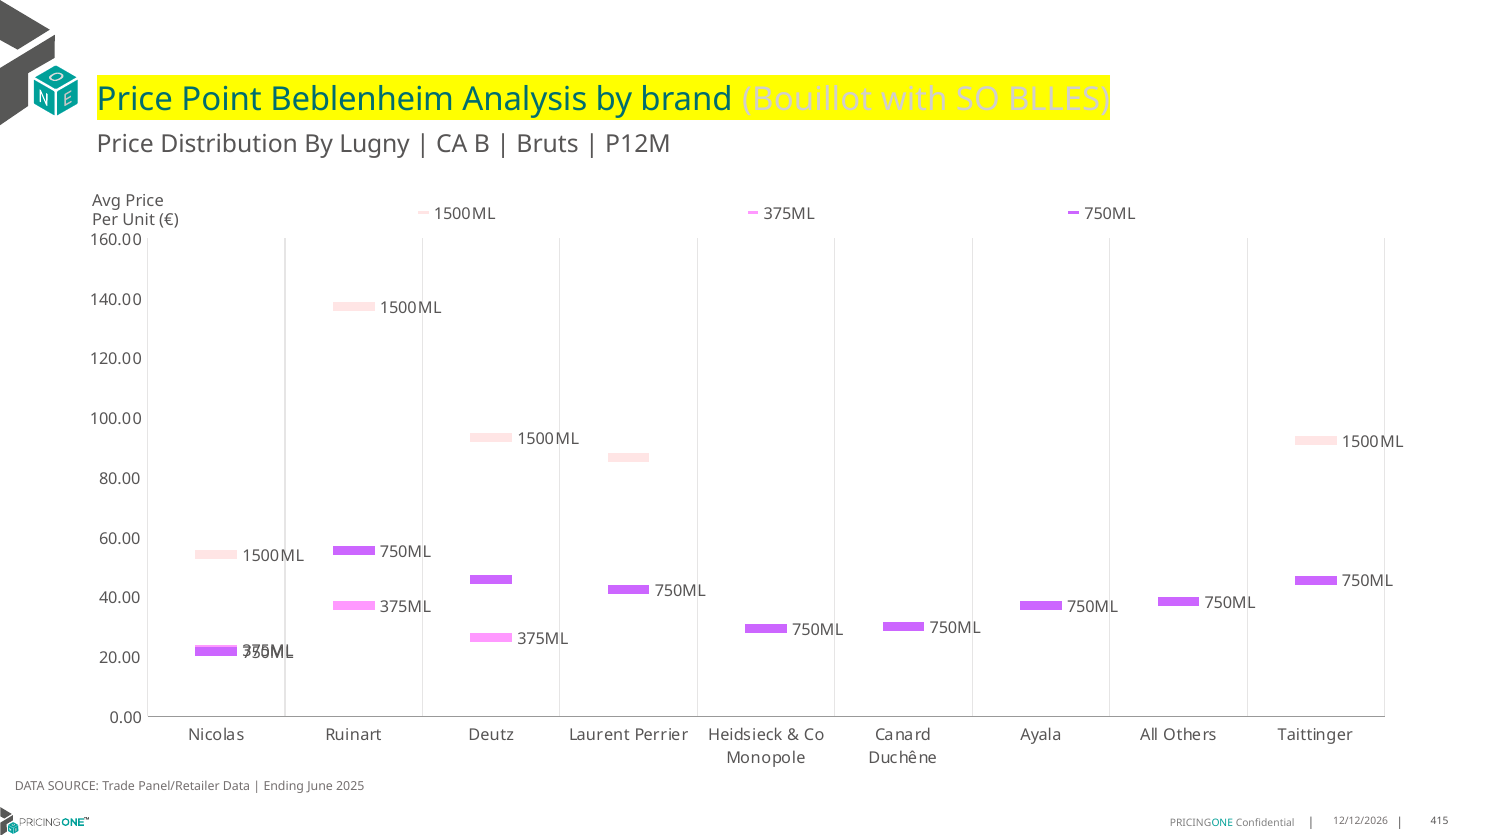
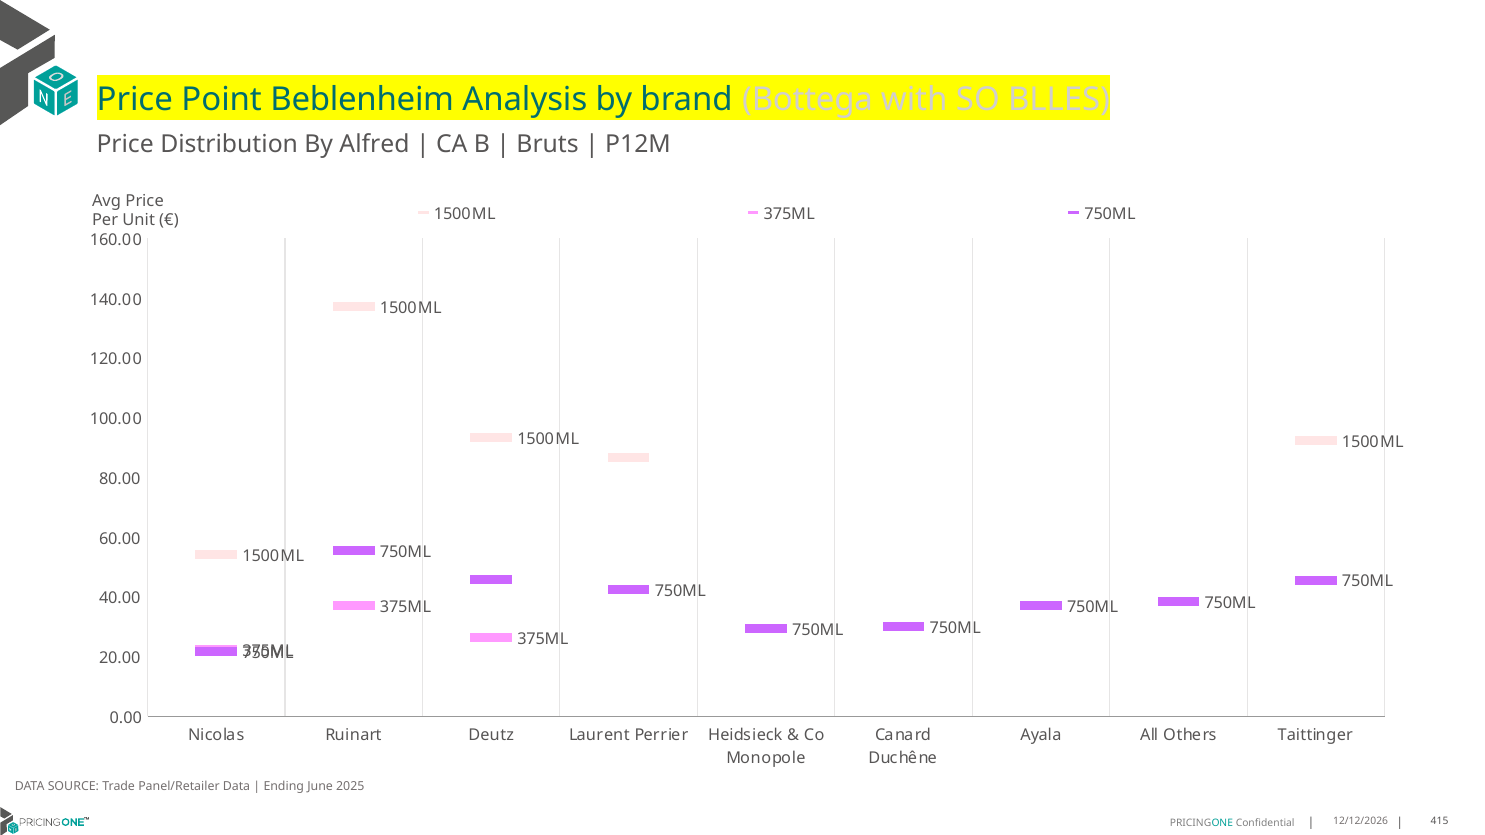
Bouillot: Bouillot -> Bottega (807, 100)
Lugny: Lugny -> Alfred (375, 145)
